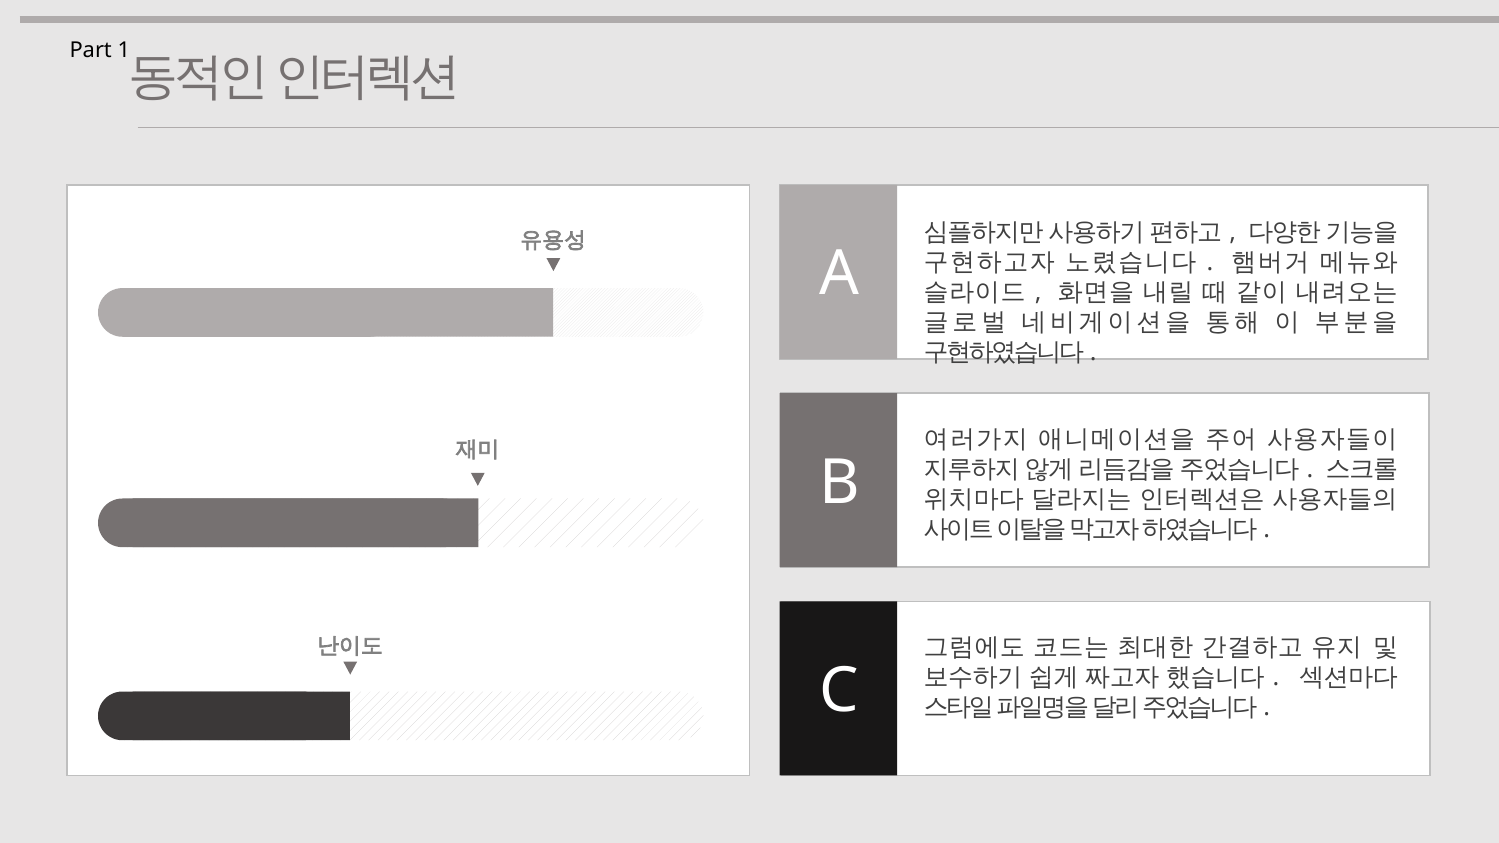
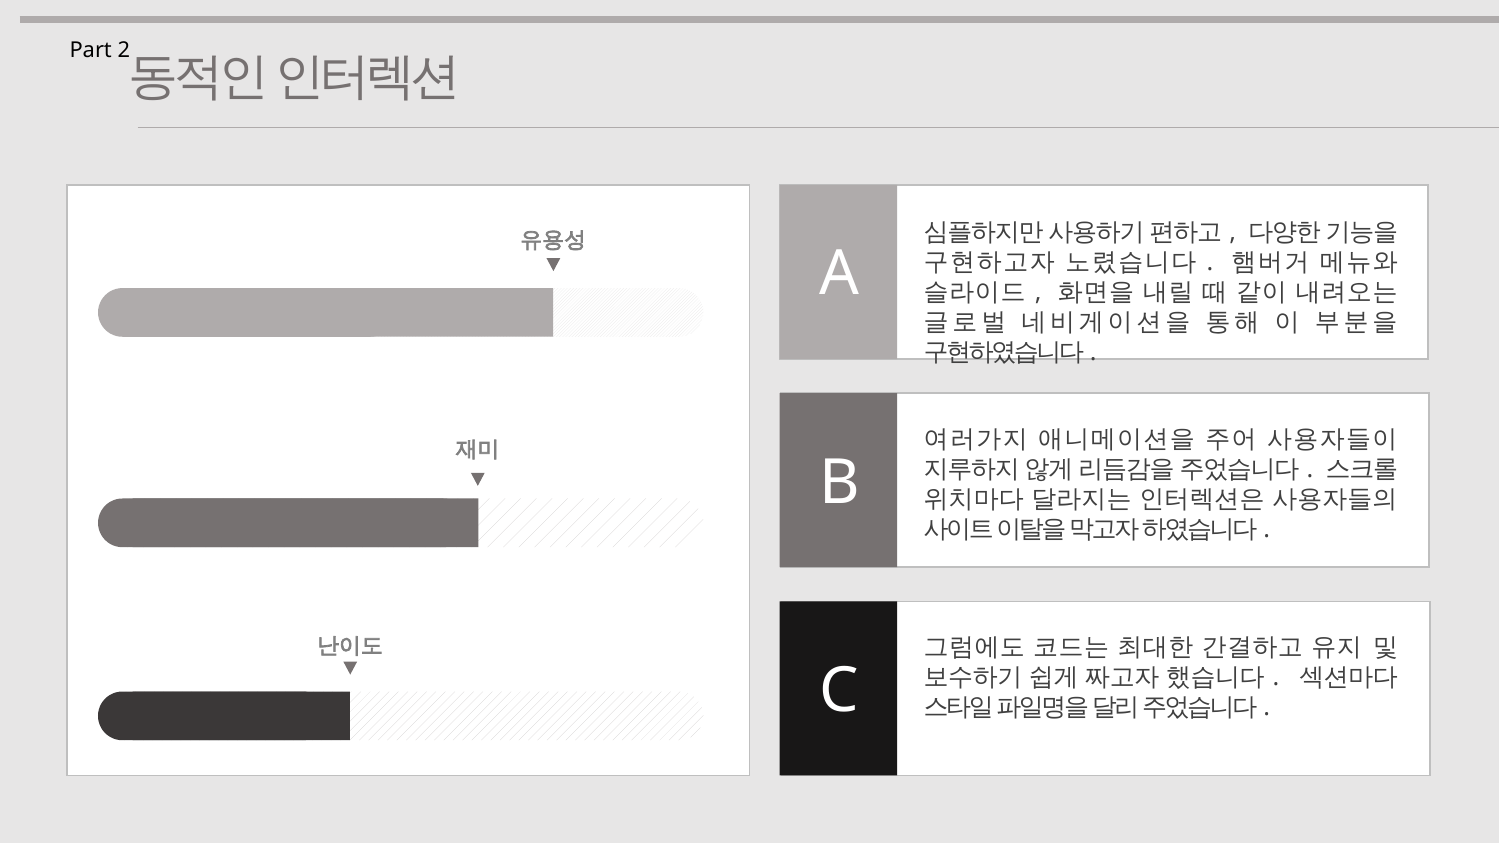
1: 1 -> 2 (124, 50)
